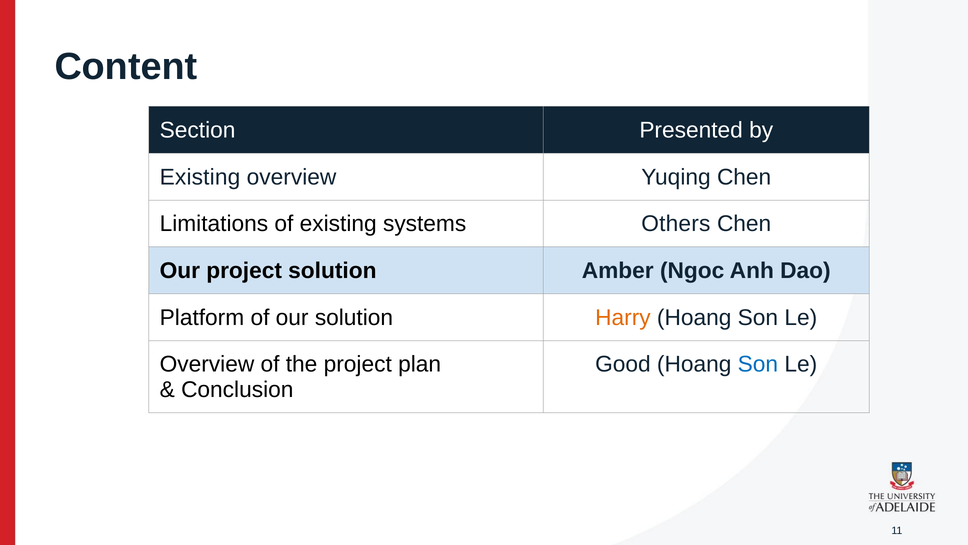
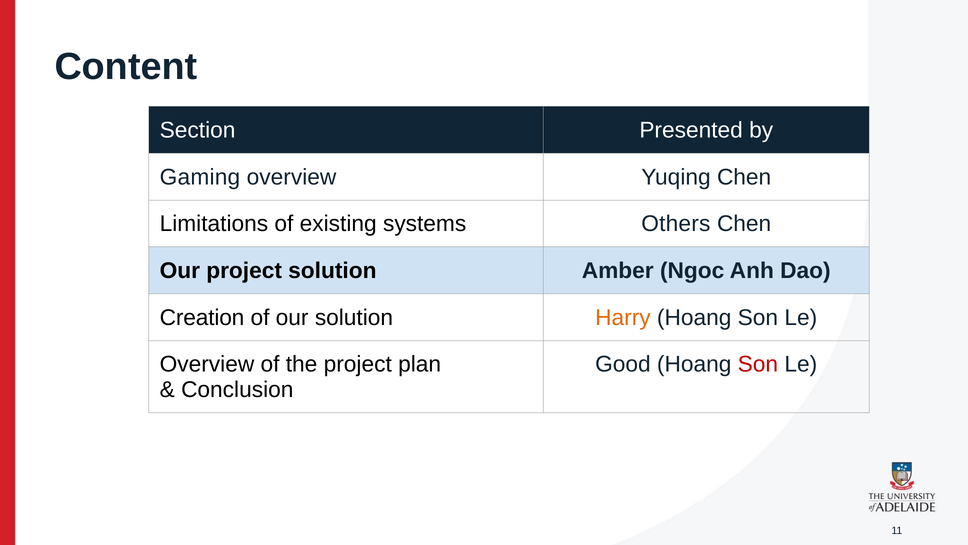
Existing: Existing -> Gaming (200, 177)
Platform: Platform -> Creation (202, 318)
Son colour: blue -> red (758, 364)
